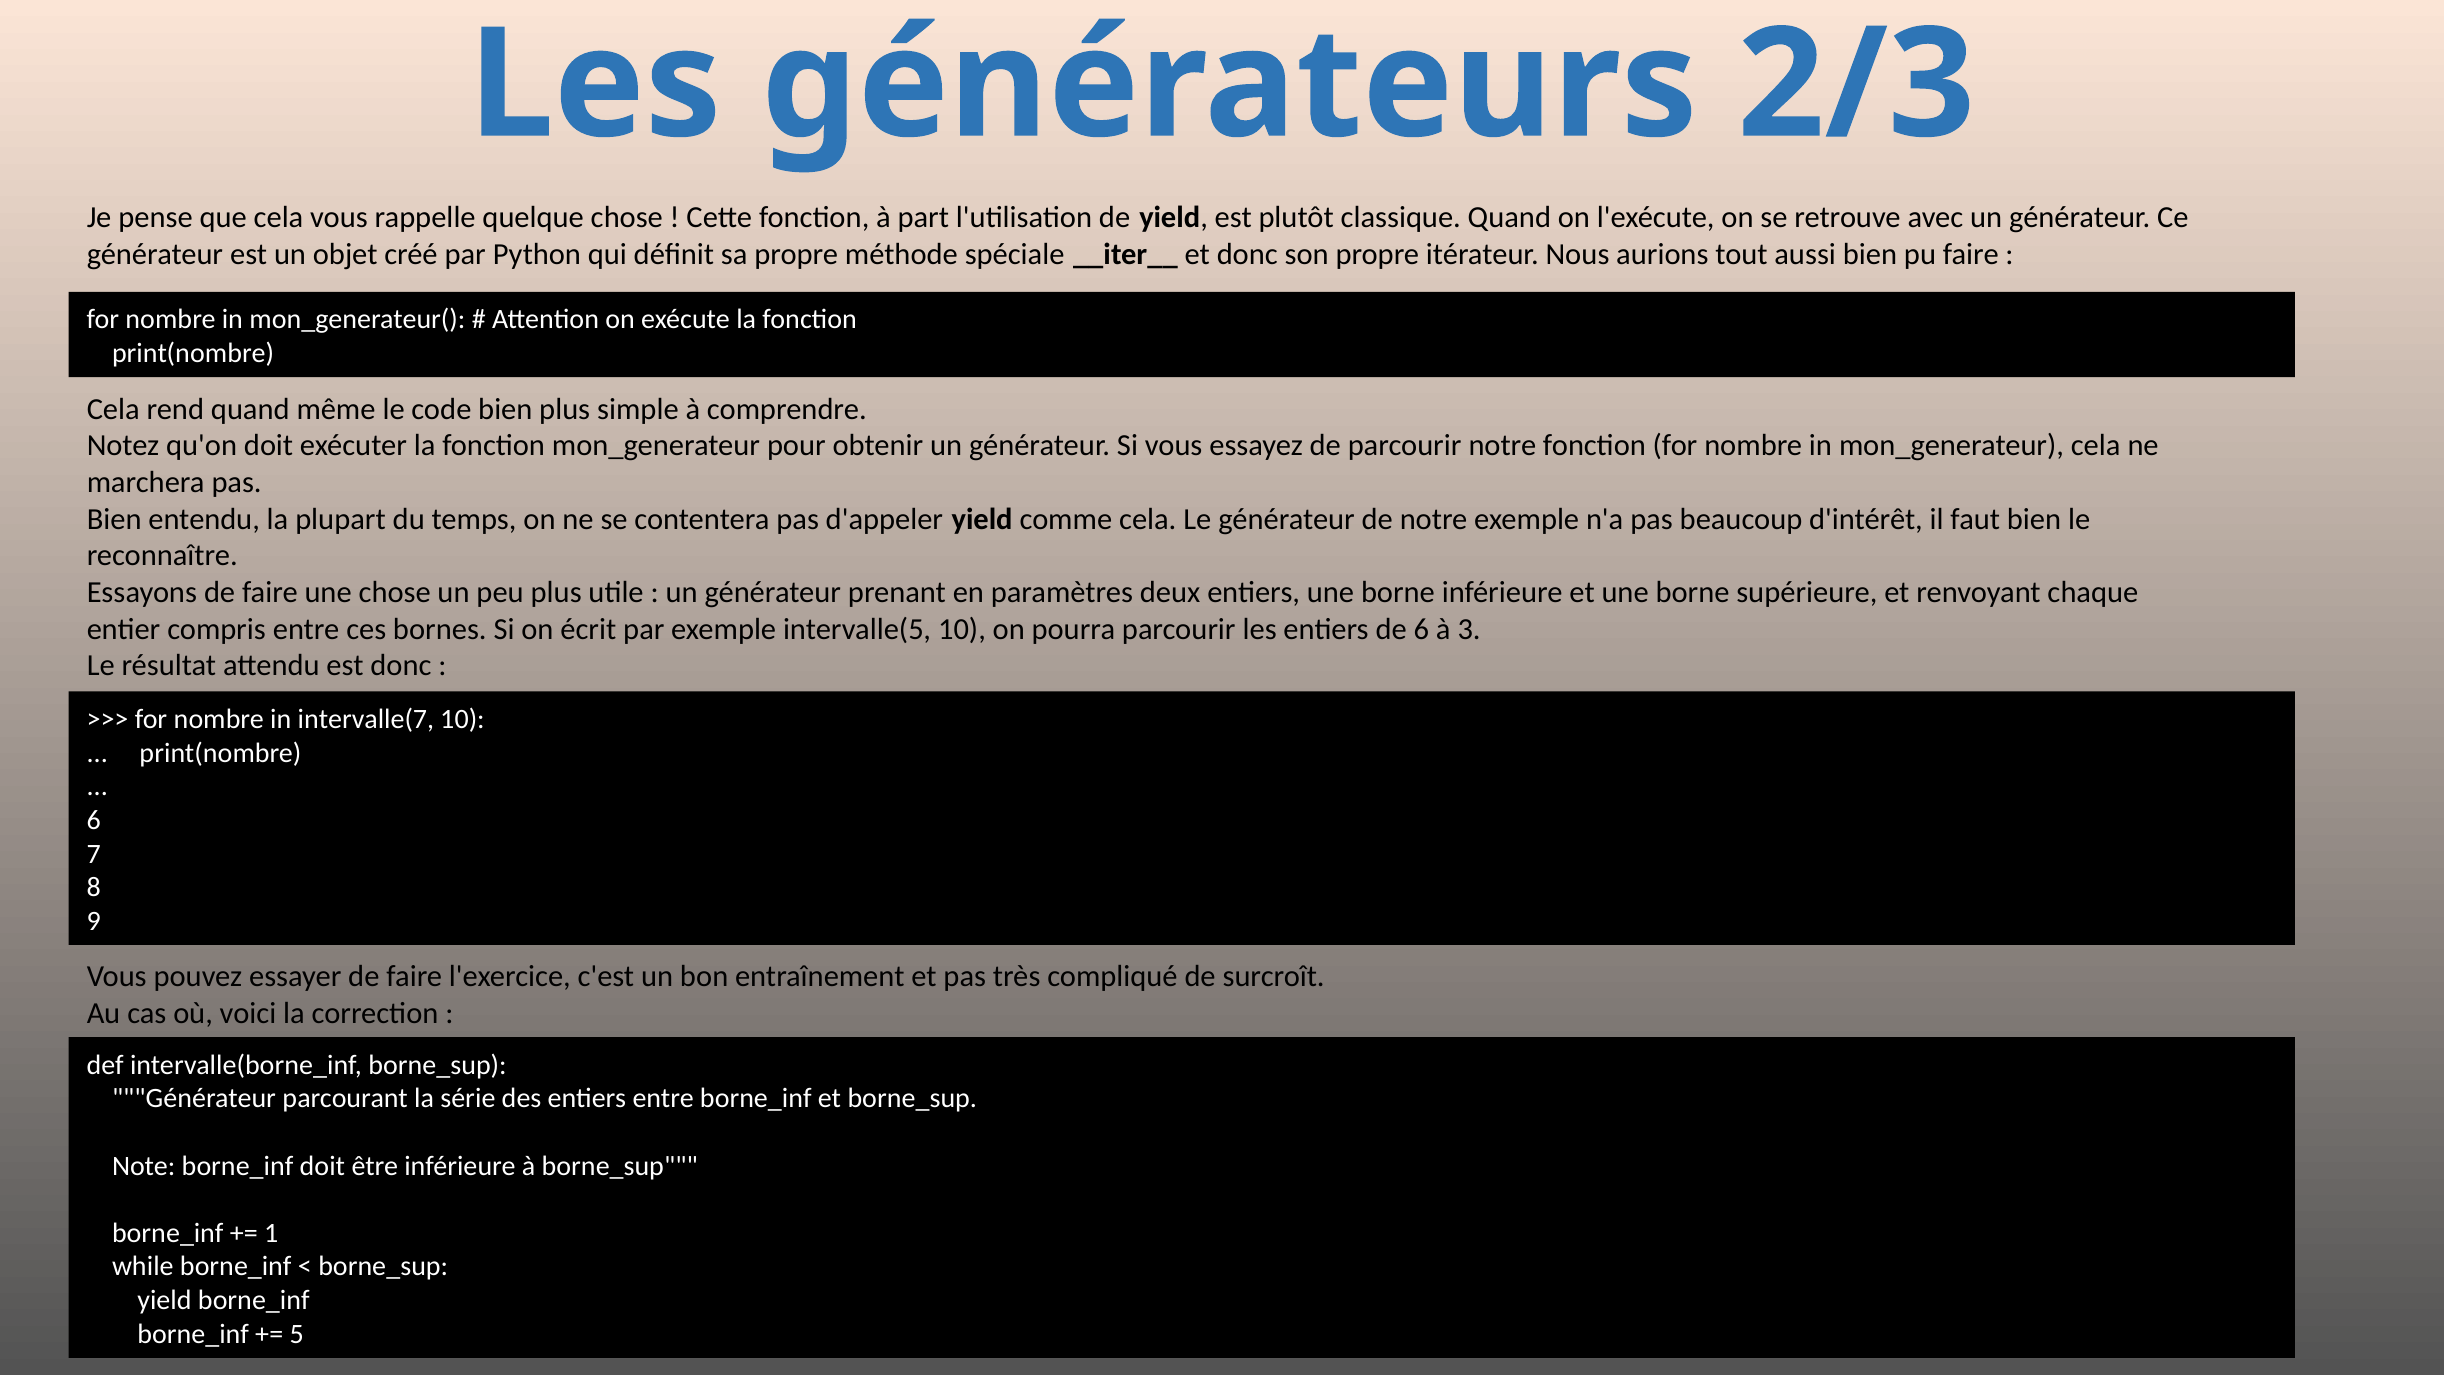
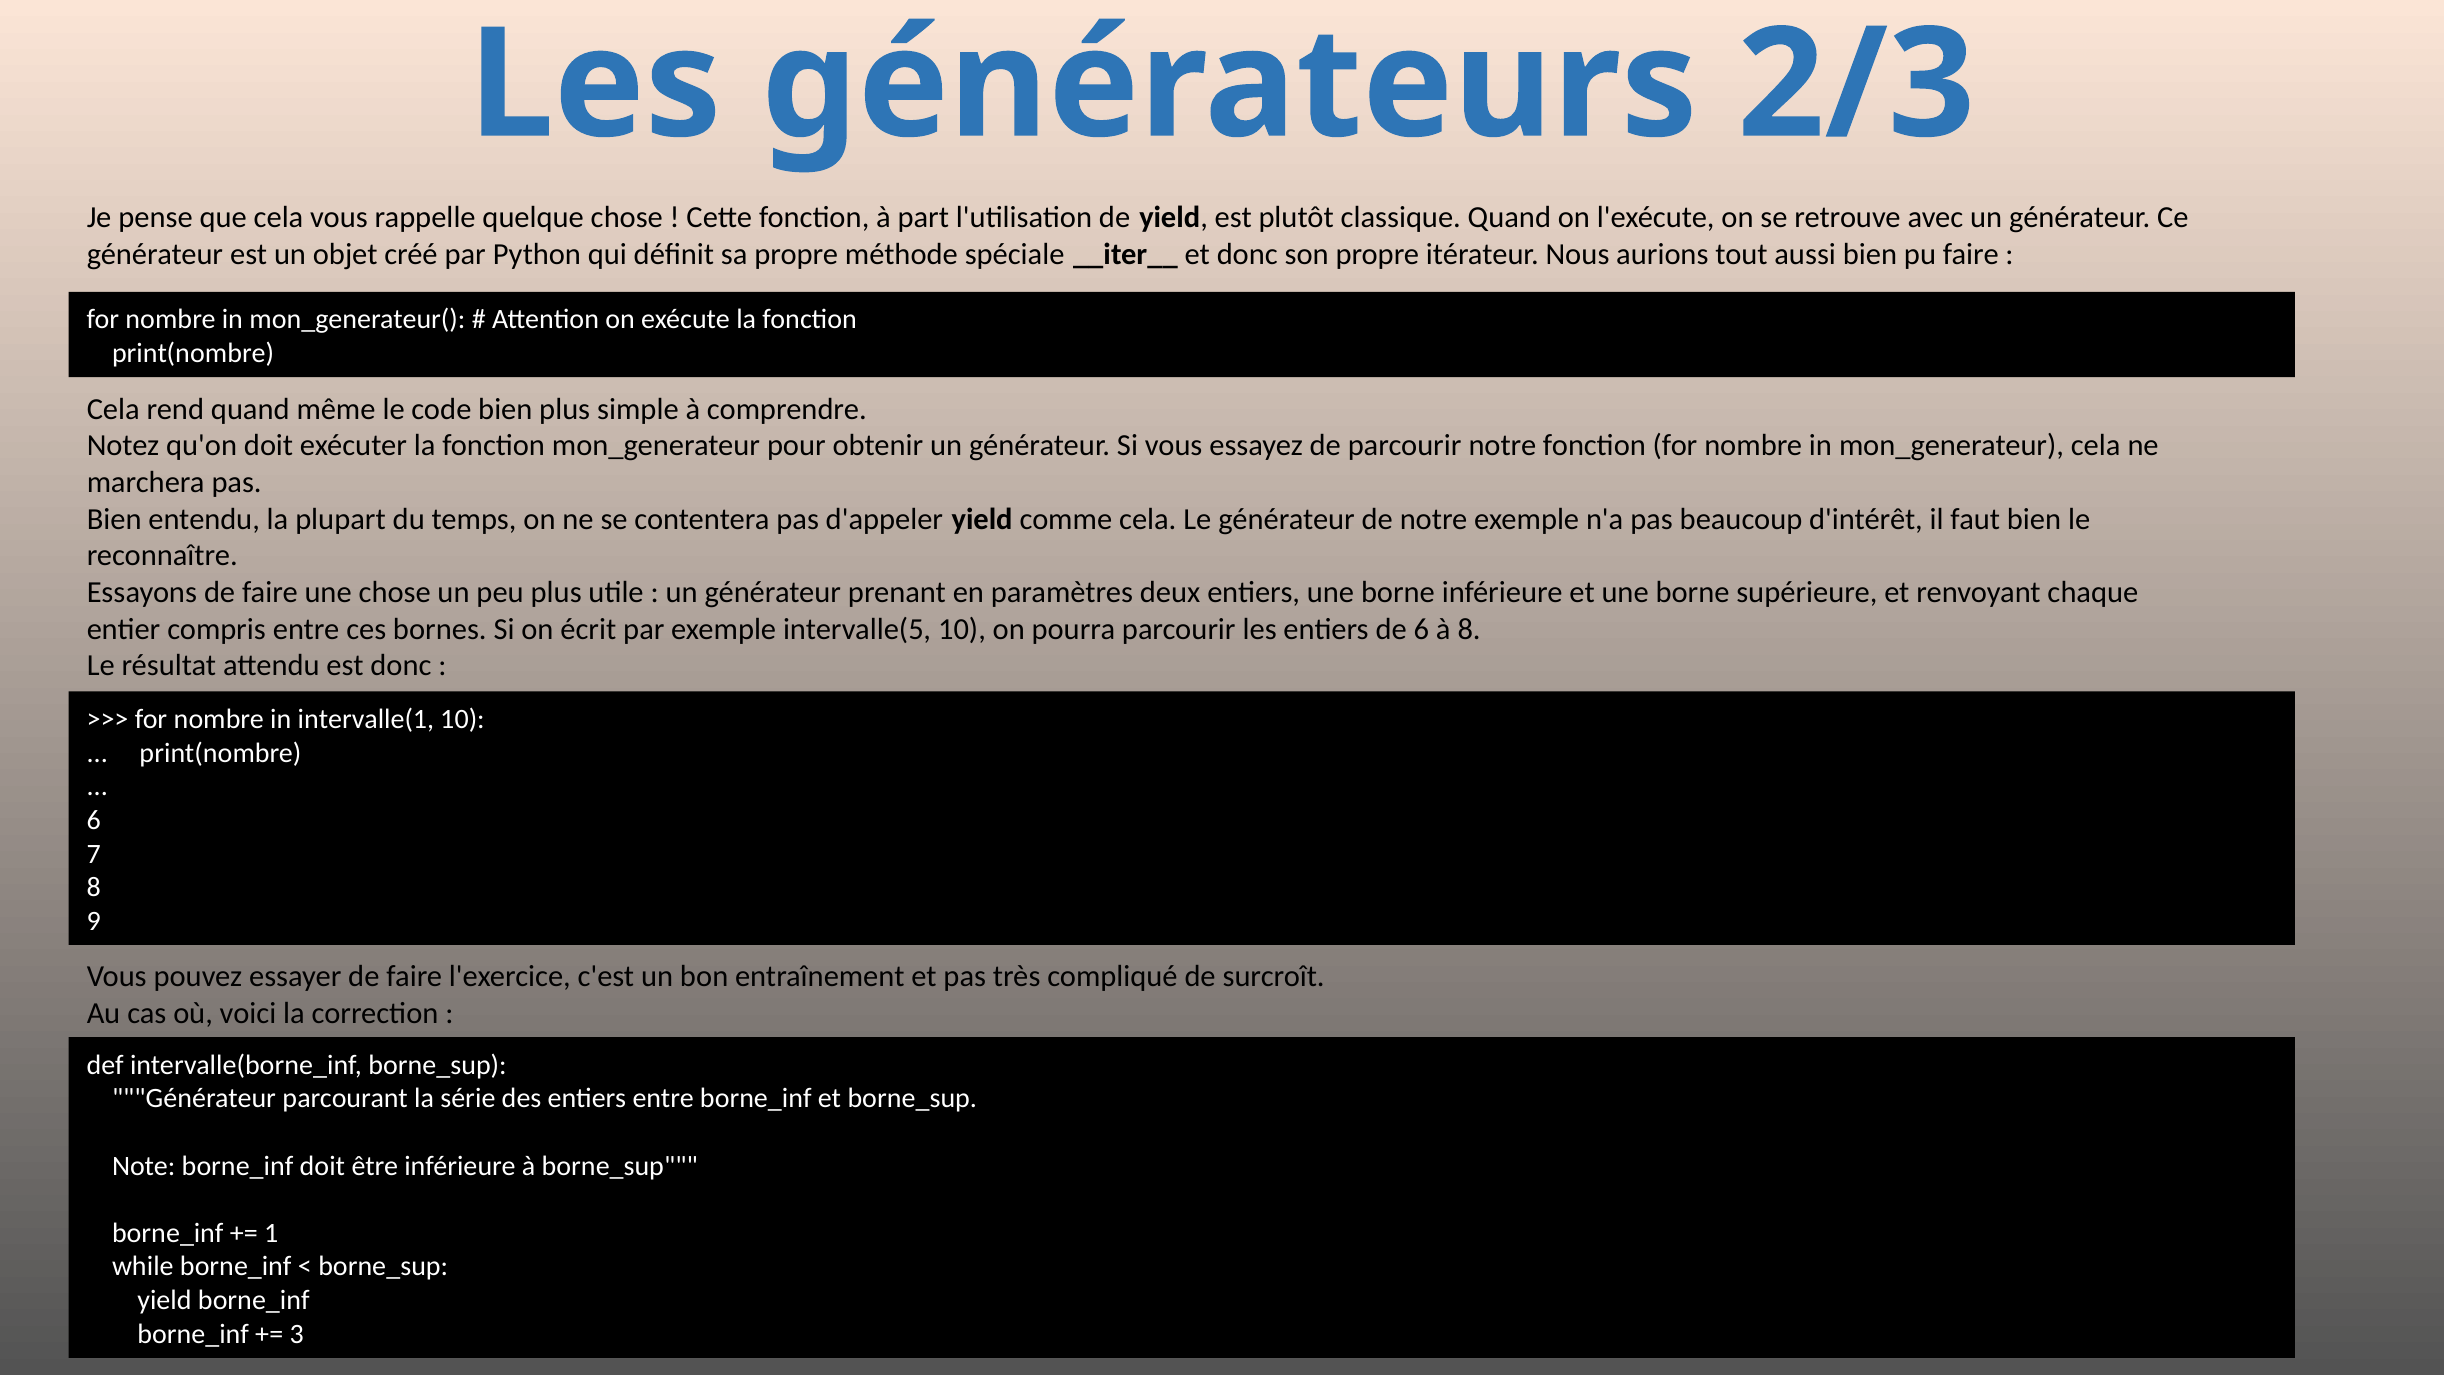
à 3: 3 -> 8 (1469, 629)
intervalle(7: intervalle(7 -> intervalle(1 (366, 719)
5: 5 -> 3 (297, 1334)
